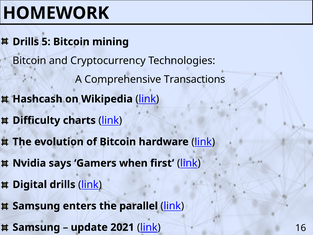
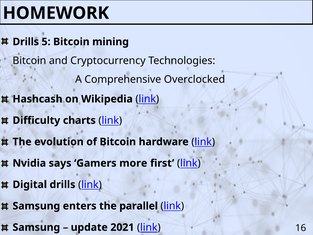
Transactions: Transactions -> Overclocked (194, 79)
when: when -> more (133, 163)
